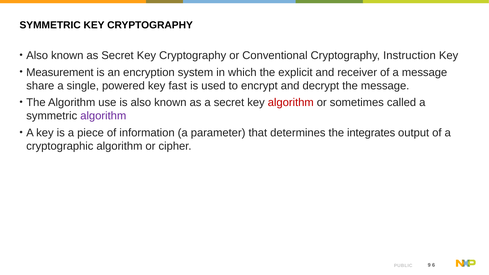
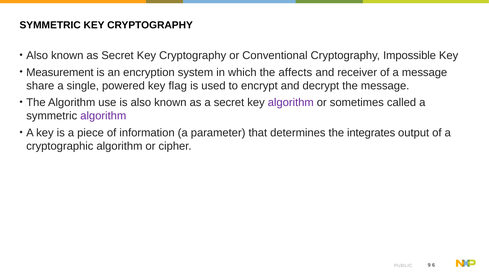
Instruction: Instruction -> Impossible (410, 56)
explicit: explicit -> affects (295, 72)
fast: fast -> flag (178, 86)
algorithm colour: red -> purple (291, 103)
